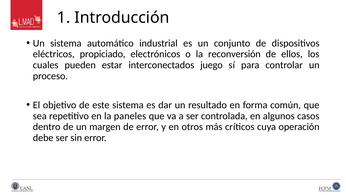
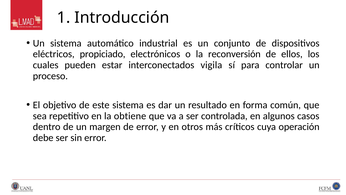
juego: juego -> vigila (211, 65)
paneles: paneles -> obtiene (130, 116)
